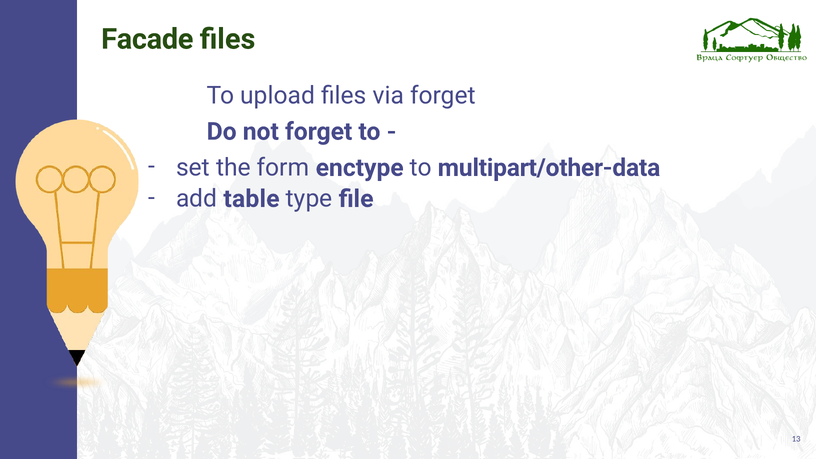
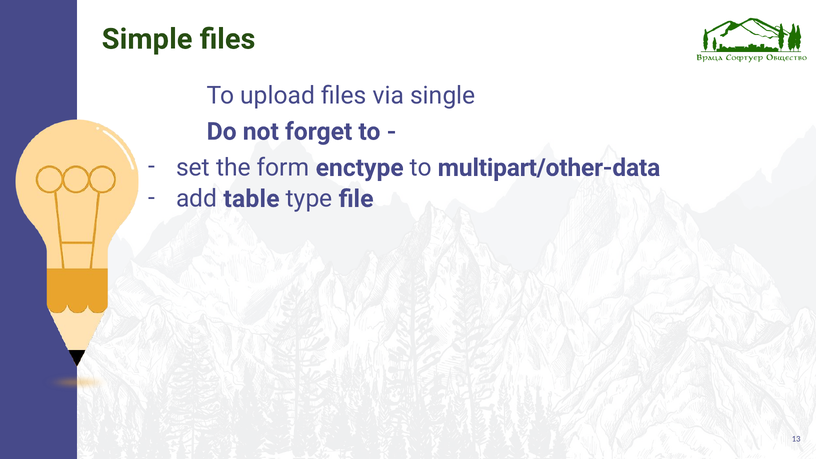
Facade: Facade -> Simple (147, 39)
via forget: forget -> single (443, 95)
